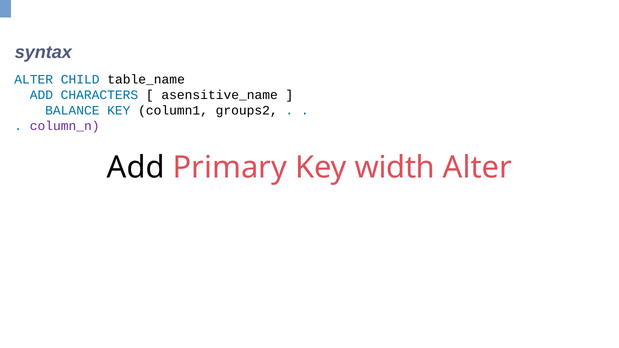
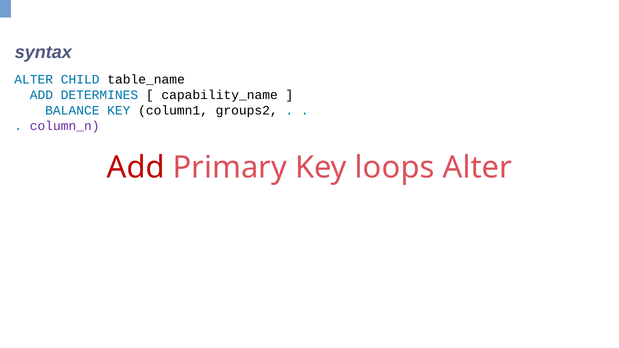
CHARACTERS: CHARACTERS -> DETERMINES (99, 95)
asensitive_name: asensitive_name -> capability_name (220, 95)
Add colour: black -> red (136, 168)
width: width -> loops (395, 168)
